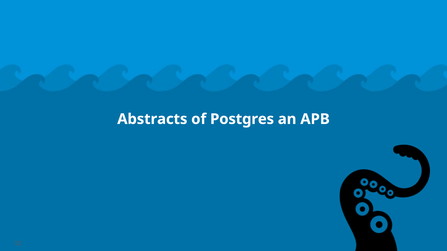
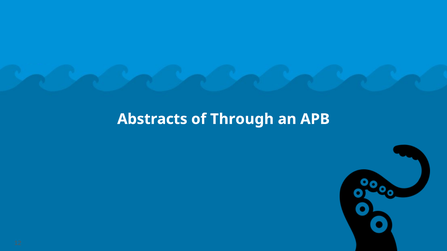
Postgres: Postgres -> Through (242, 119)
